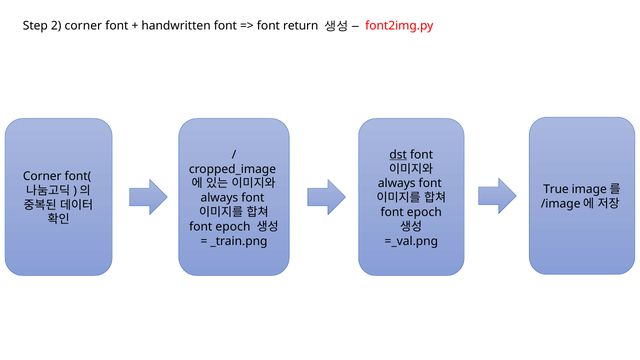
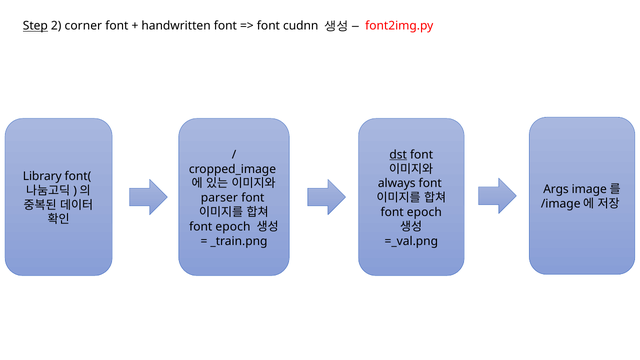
Step underline: none -> present (35, 26)
return: return -> cudnn (301, 26)
Corner: Corner -> Library (42, 176)
True: True -> Args (556, 189)
always: always -> parser (219, 198)
